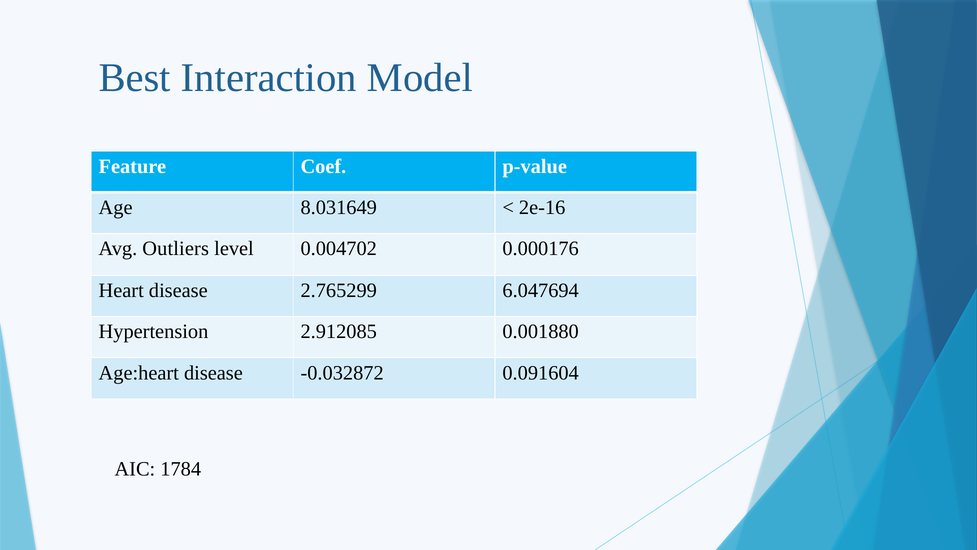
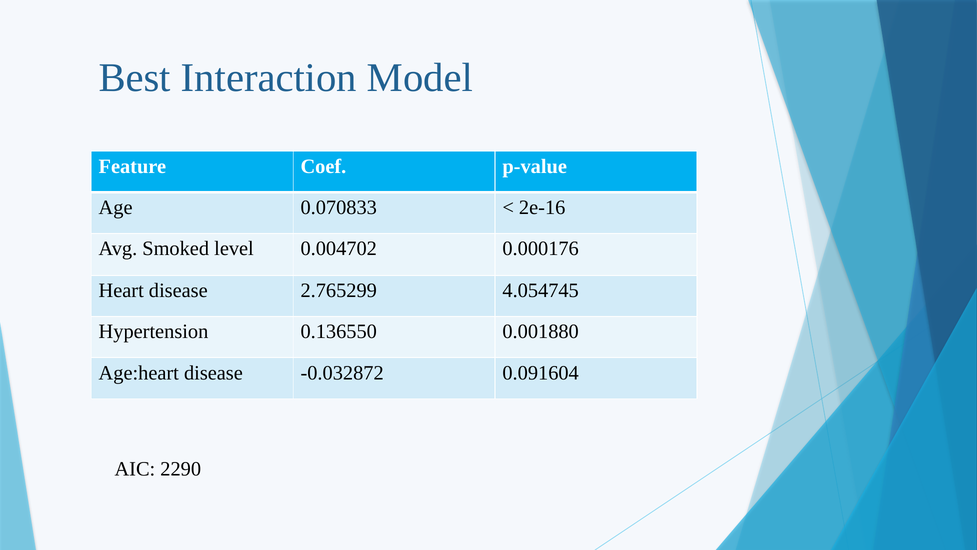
8.031649: 8.031649 -> 0.070833 (339, 207)
Outliers: Outliers -> Smoked (176, 248)
6.047694: 6.047694 -> 4.054745 (541, 290)
2.912085: 2.912085 -> 0.136550 (339, 331)
1784: 1784 -> 2290 (181, 469)
